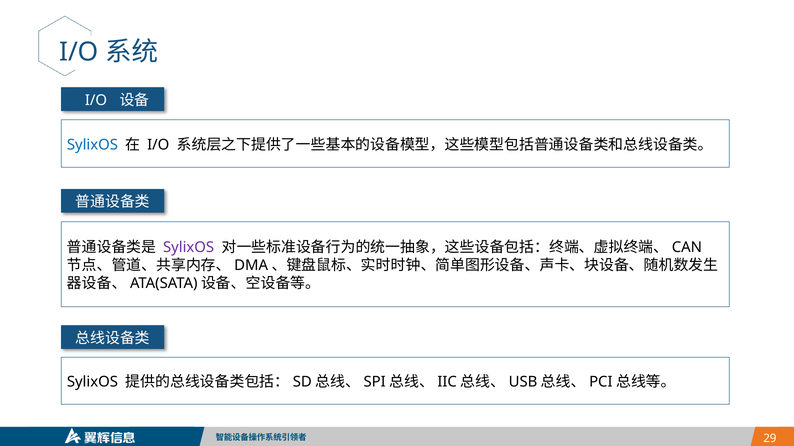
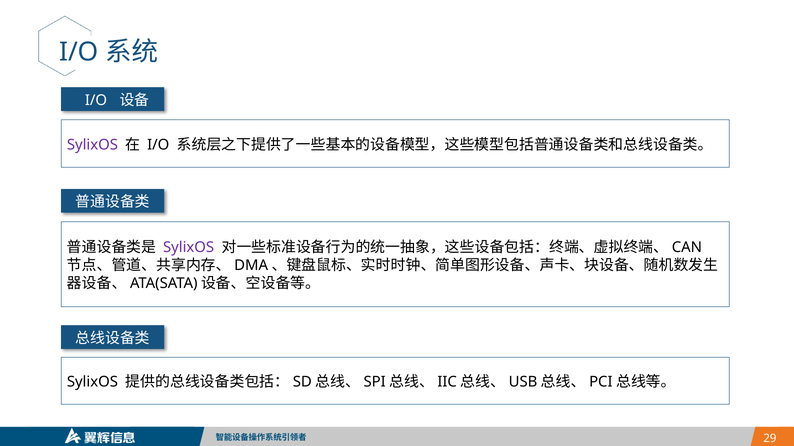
SylixOS colour: blue -> purple (92, 145)
